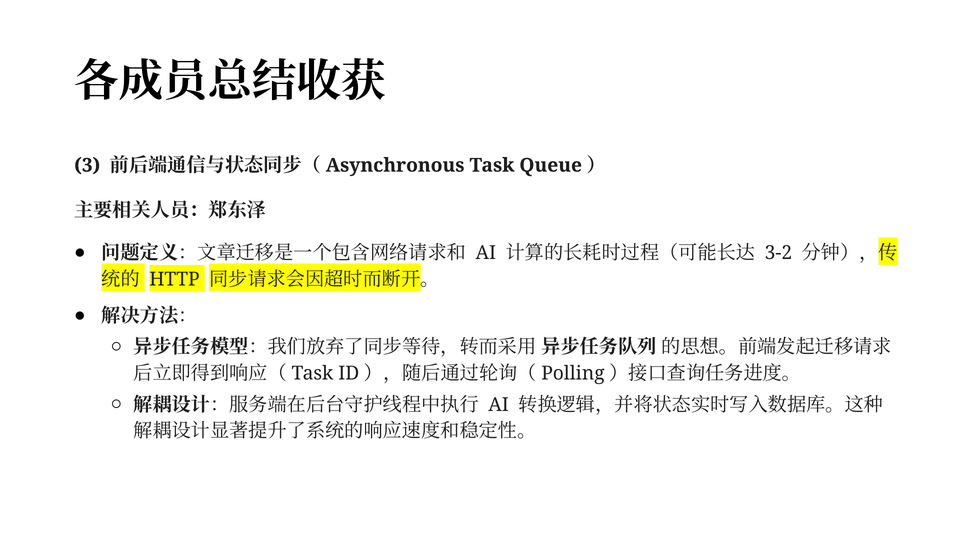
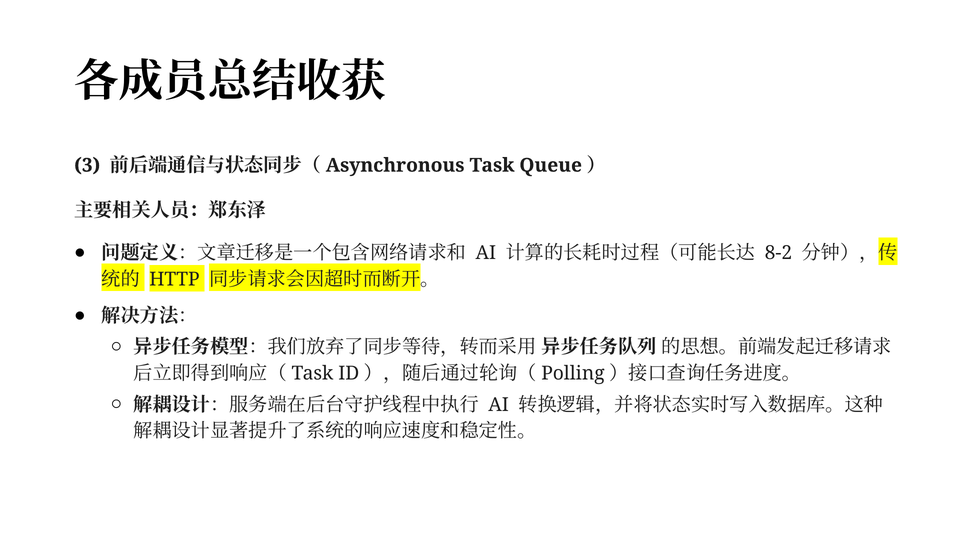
3-2: 3-2 -> 8-2 (778, 253)
